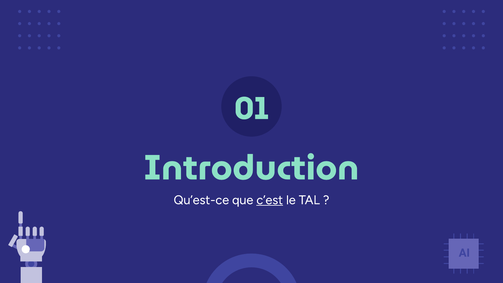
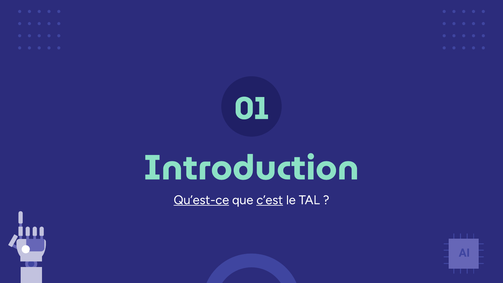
Qu’est-ce underline: none -> present (201, 200)
